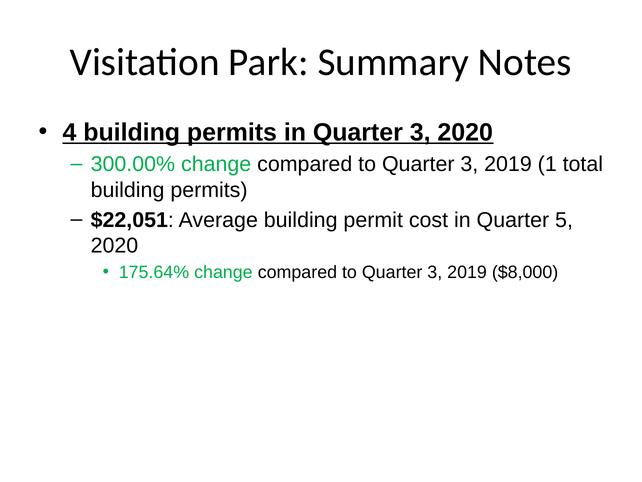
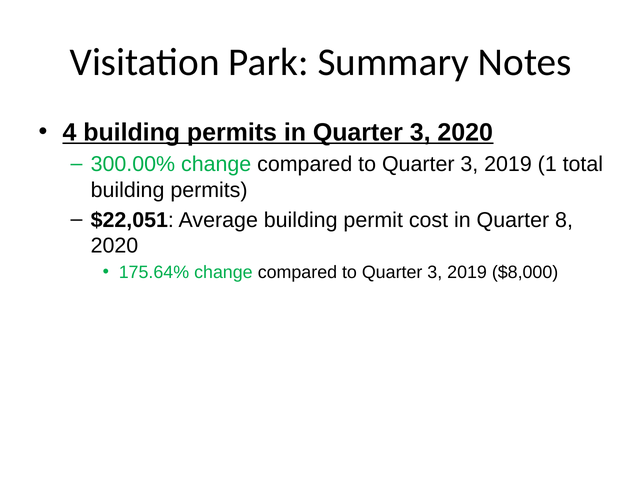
5: 5 -> 8 (564, 220)
